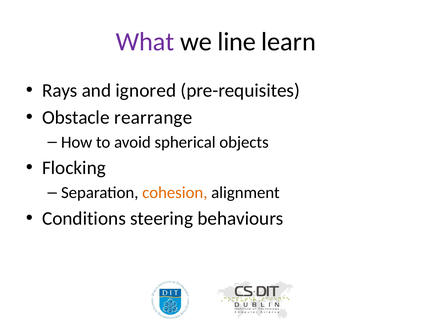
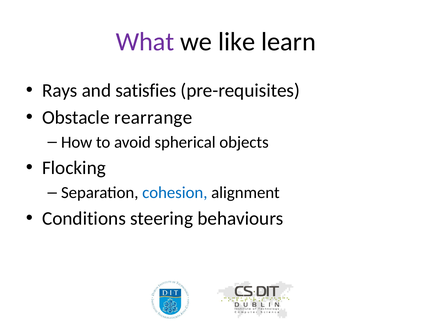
line: line -> like (237, 42)
ignored: ignored -> satisfies (146, 91)
cohesion colour: orange -> blue (175, 193)
